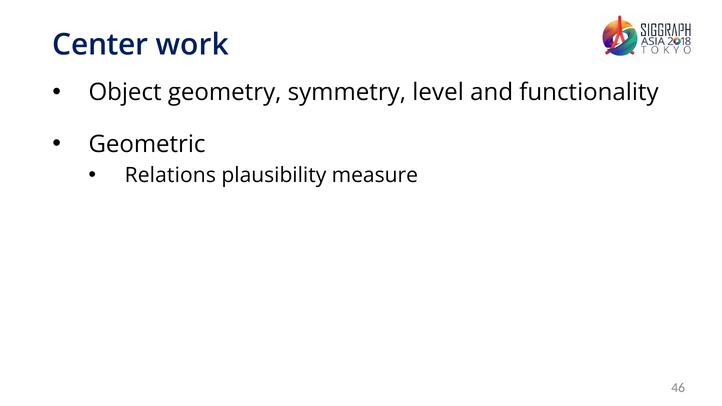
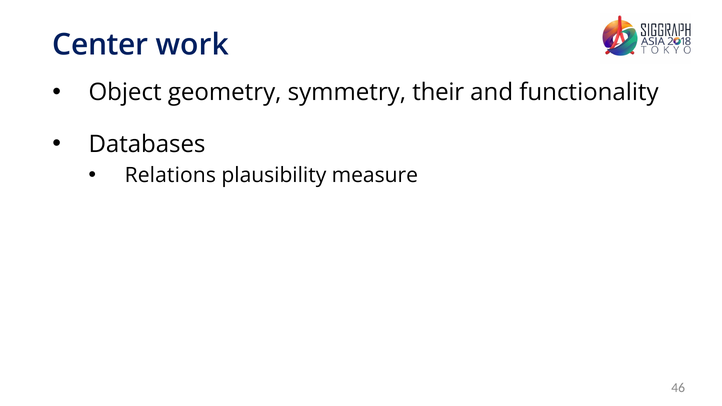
level: level -> their (438, 93)
Geometric: Geometric -> Databases (147, 144)
